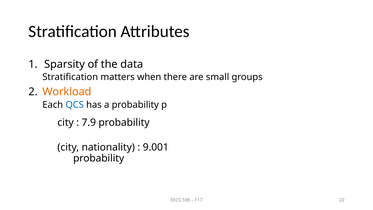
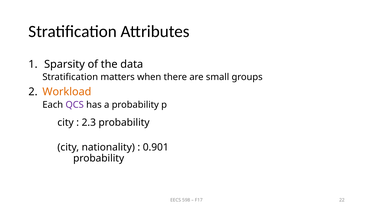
QCS colour: blue -> purple (75, 105)
7.9: 7.9 -> 2.3 (89, 122)
9.001: 9.001 -> 0.901 (156, 147)
